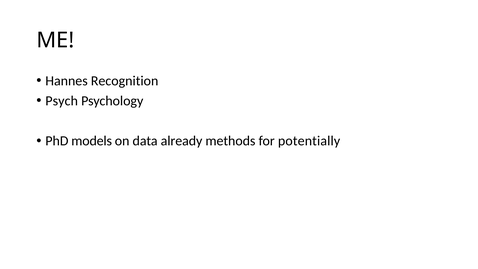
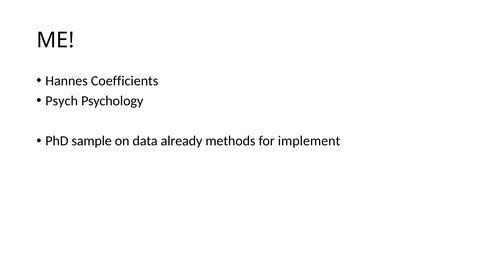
Recognition: Recognition -> Coefficients (125, 81)
models: models -> sample (92, 141)
potentially: potentially -> implement (309, 141)
